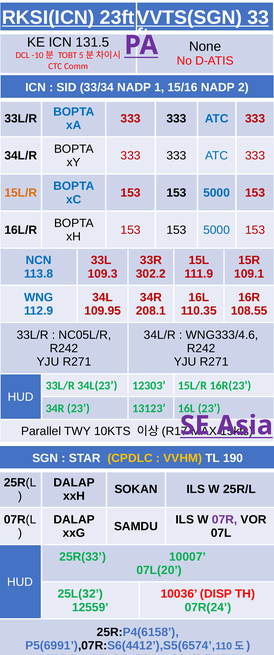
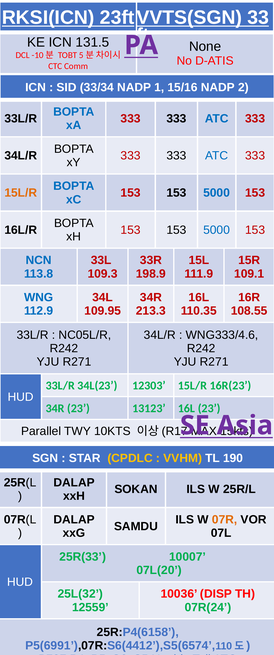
302.2: 302.2 -> 198.9 (151, 274)
208.1: 208.1 -> 213.3 (151, 311)
07R colour: purple -> orange (225, 520)
